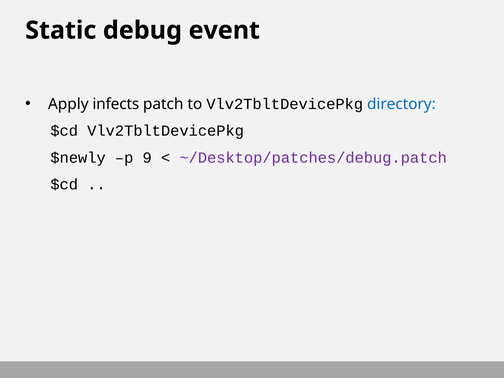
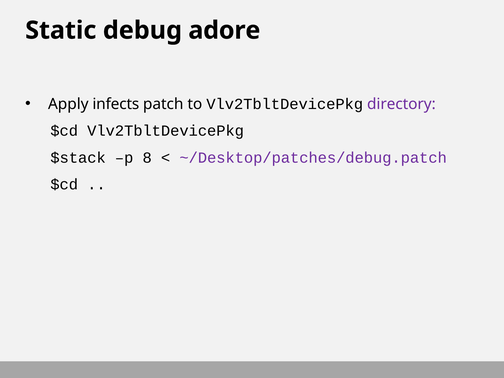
event: event -> adore (224, 30)
directory colour: blue -> purple (401, 104)
$newly: $newly -> $stack (78, 158)
9: 9 -> 8 (147, 158)
